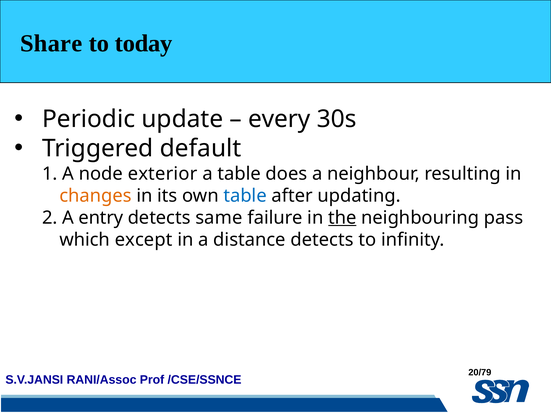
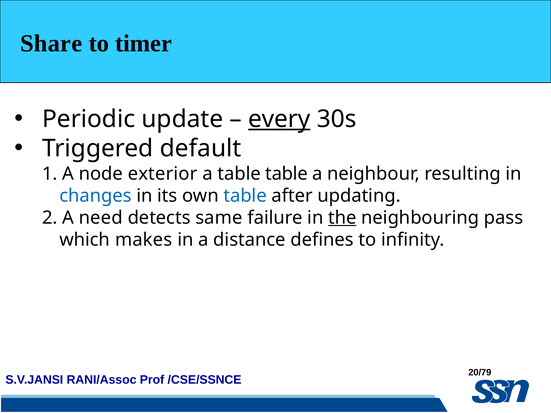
today: today -> timer (144, 44)
every underline: none -> present (279, 119)
table does: does -> table (287, 174)
changes colour: orange -> blue (95, 196)
entry: entry -> need (101, 218)
except: except -> makes (144, 240)
distance detects: detects -> defines (322, 240)
